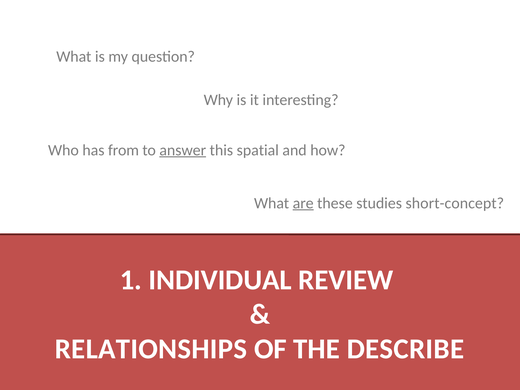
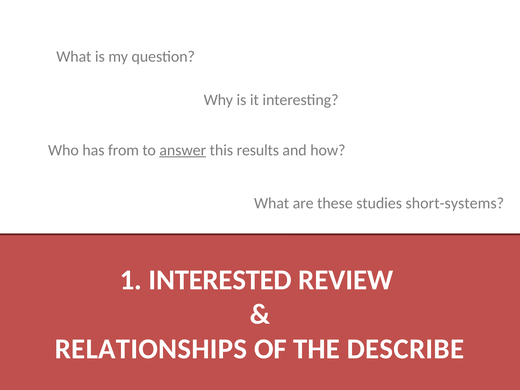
spatial: spatial -> results (258, 150)
are underline: present -> none (303, 203)
short-concept: short-concept -> short-systems (455, 203)
INDIVIDUAL: INDIVIDUAL -> INTERESTED (220, 280)
